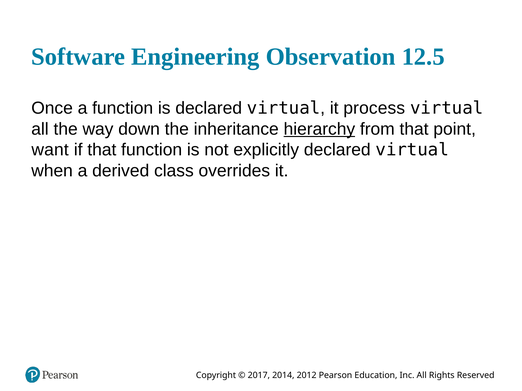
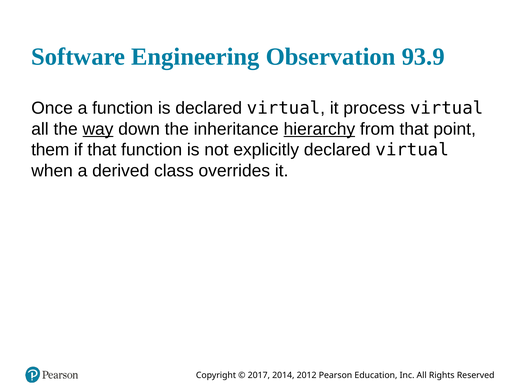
12.5: 12.5 -> 93.9 (423, 57)
way underline: none -> present (98, 129)
want: want -> them (50, 150)
